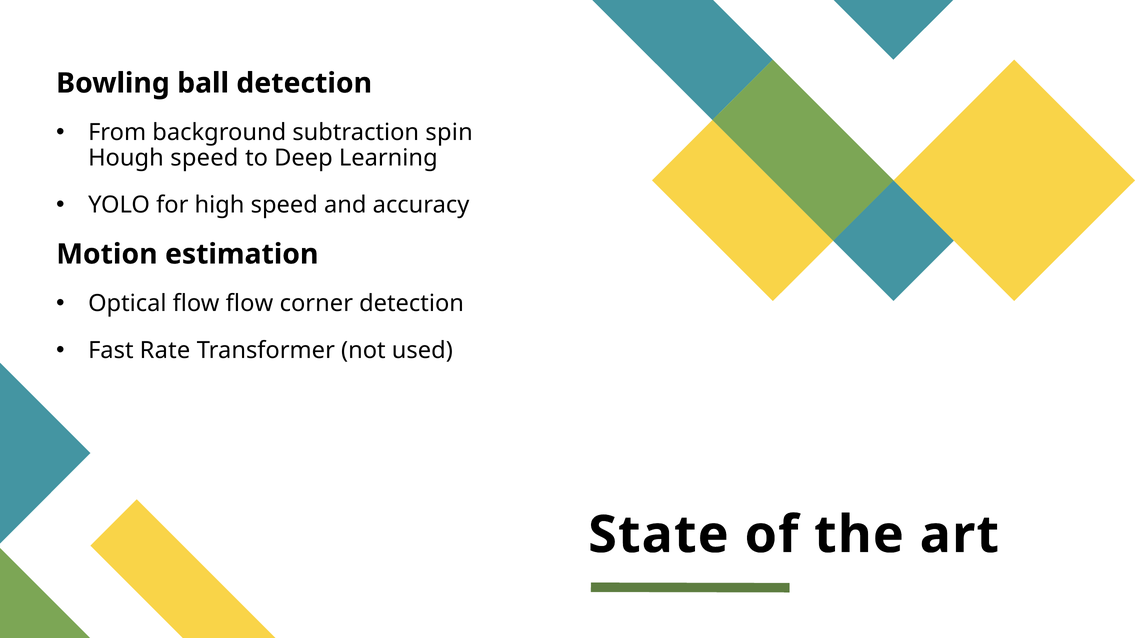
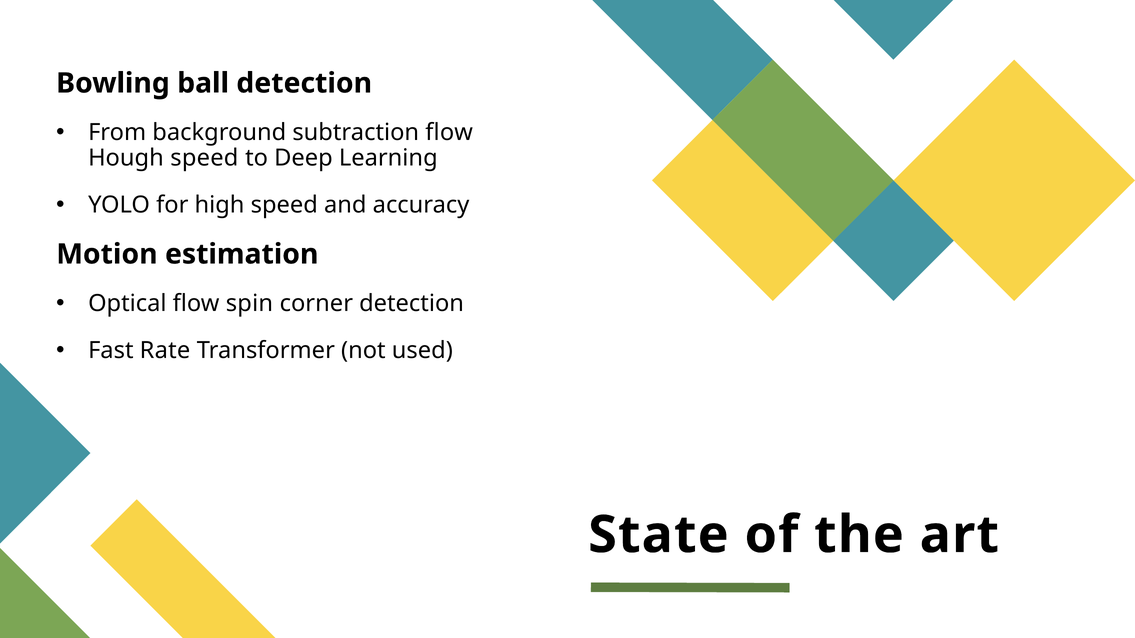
subtraction spin: spin -> flow (449, 133)
flow flow: flow -> spin (249, 304)
